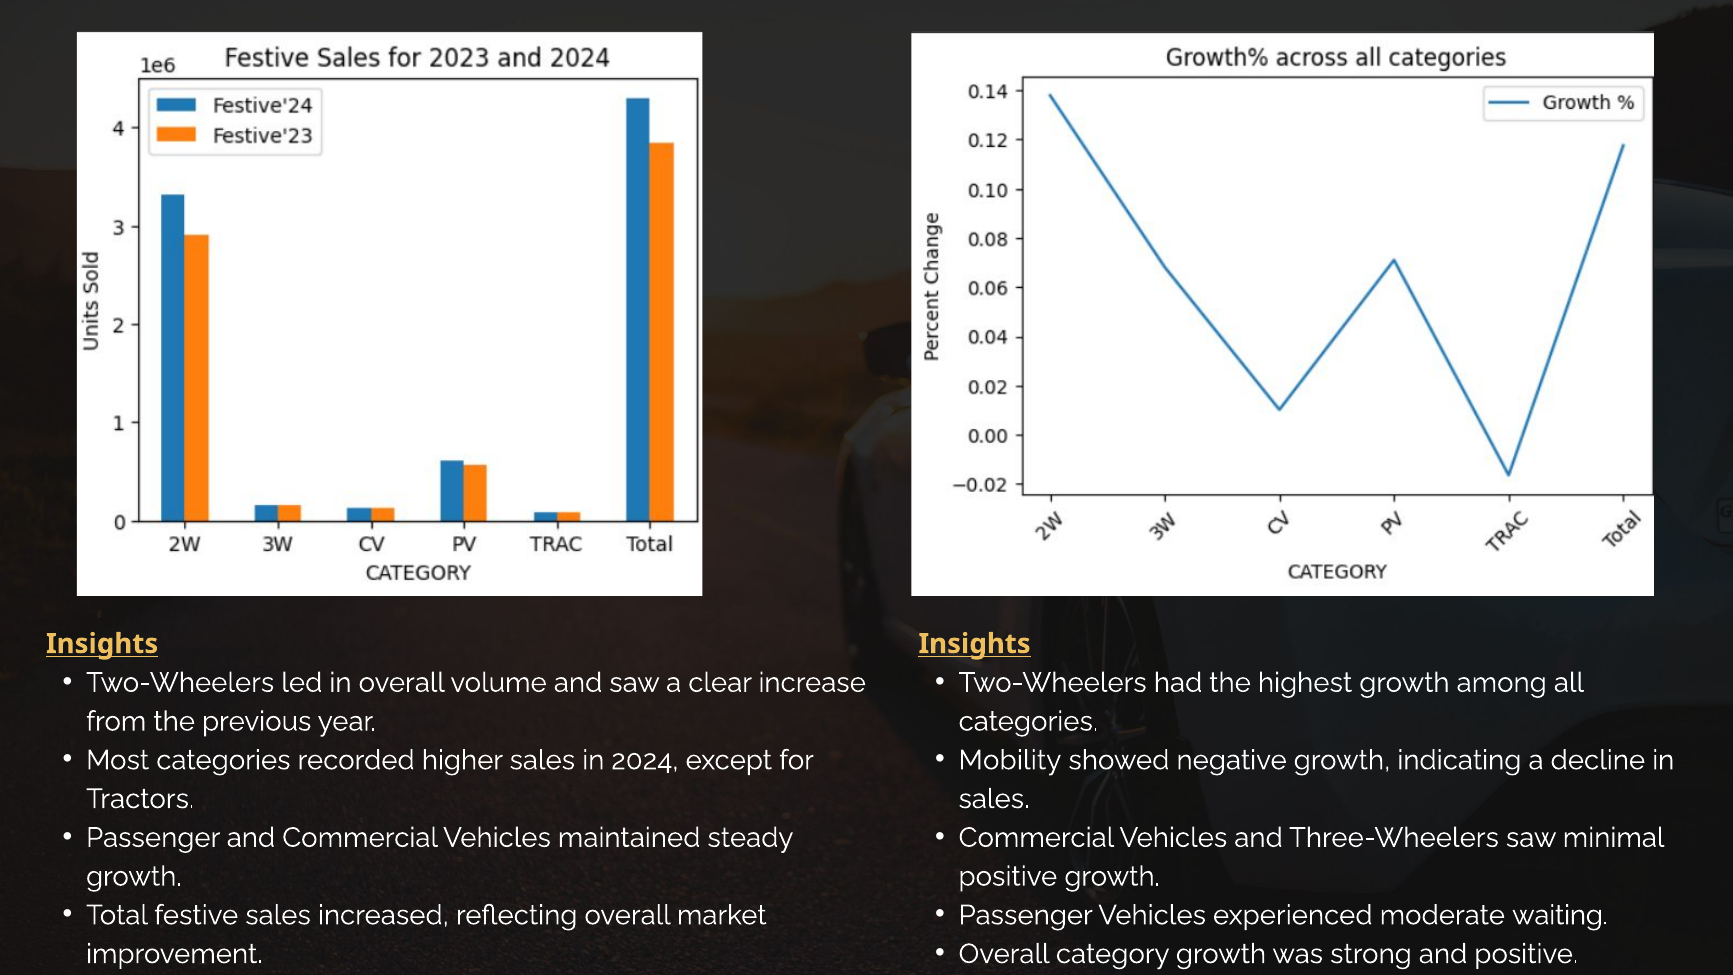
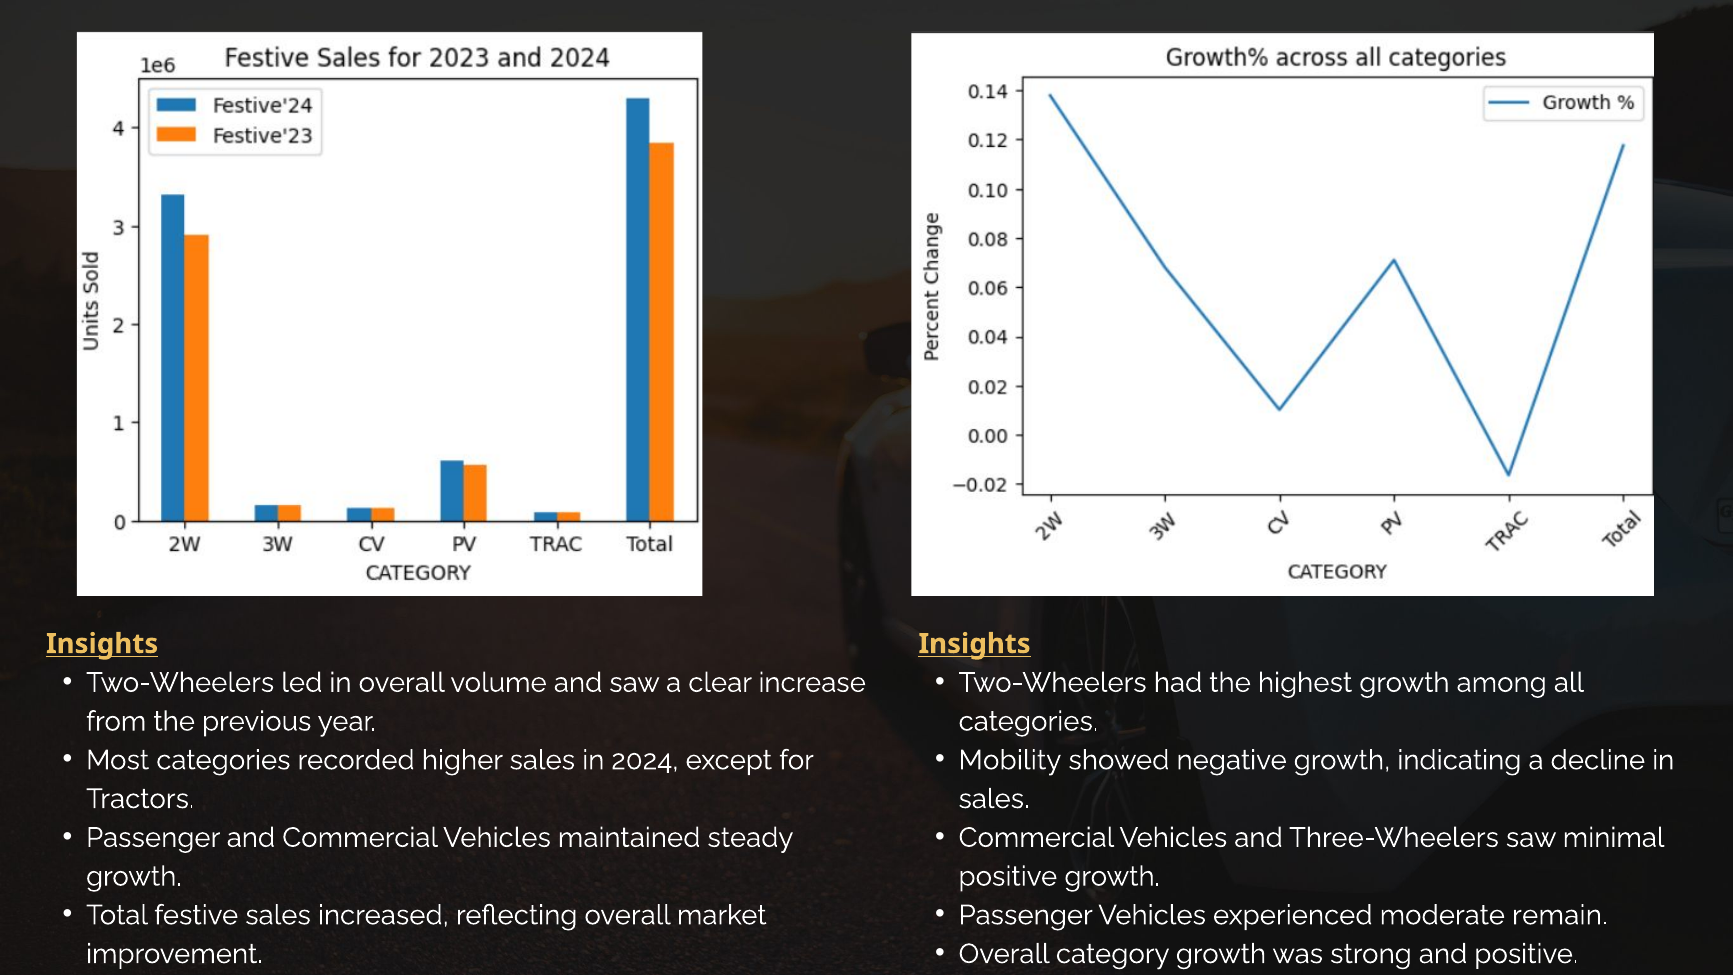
waiting: waiting -> remain (1560, 915)
